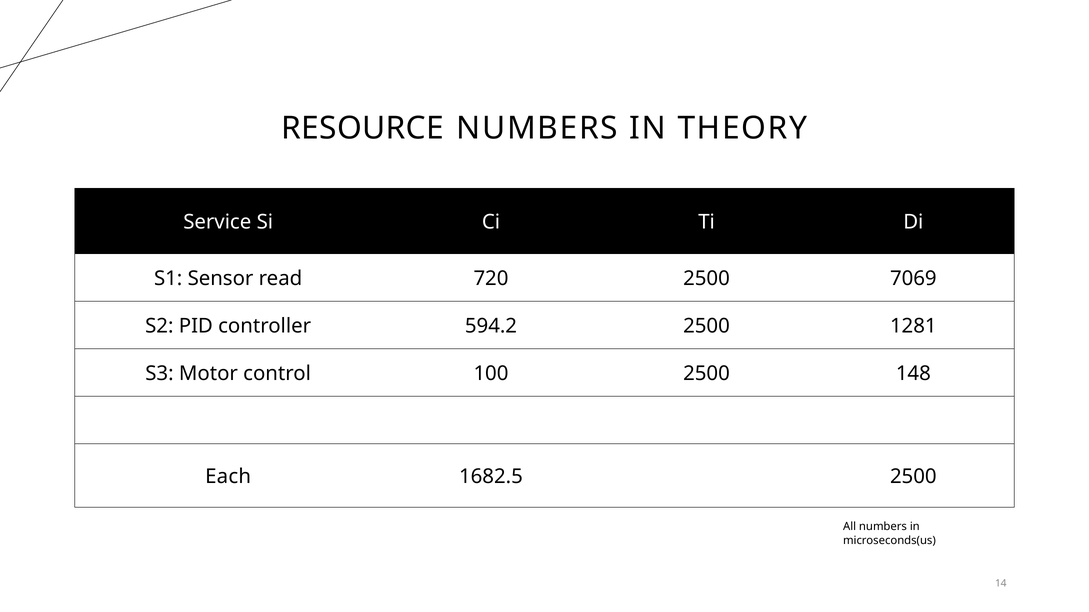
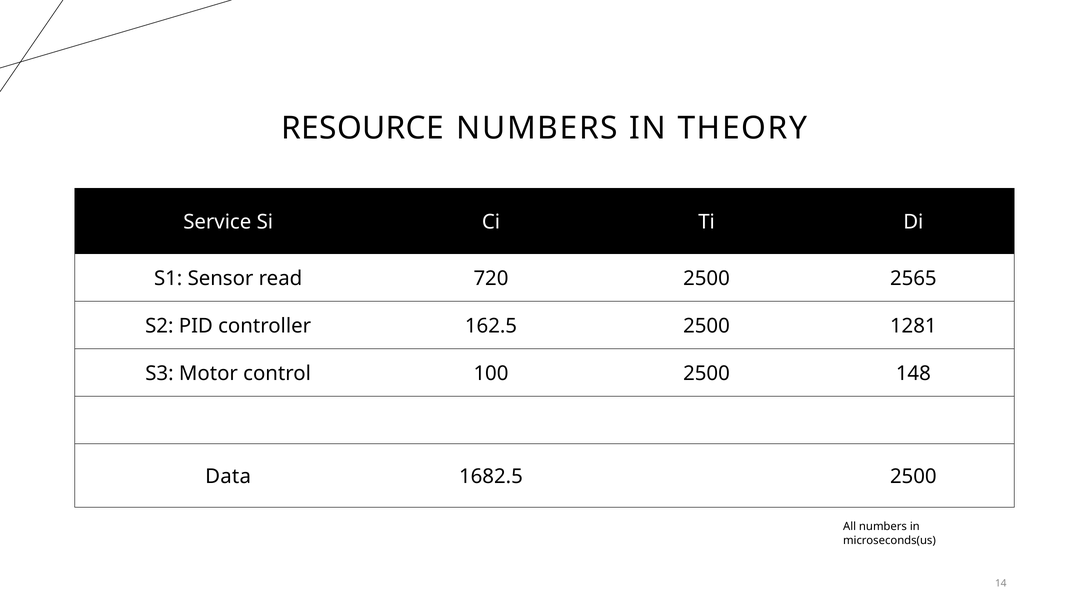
7069: 7069 -> 2565 (913, 279)
594.2: 594.2 -> 162.5 (491, 326)
Each: Each -> Data (228, 477)
